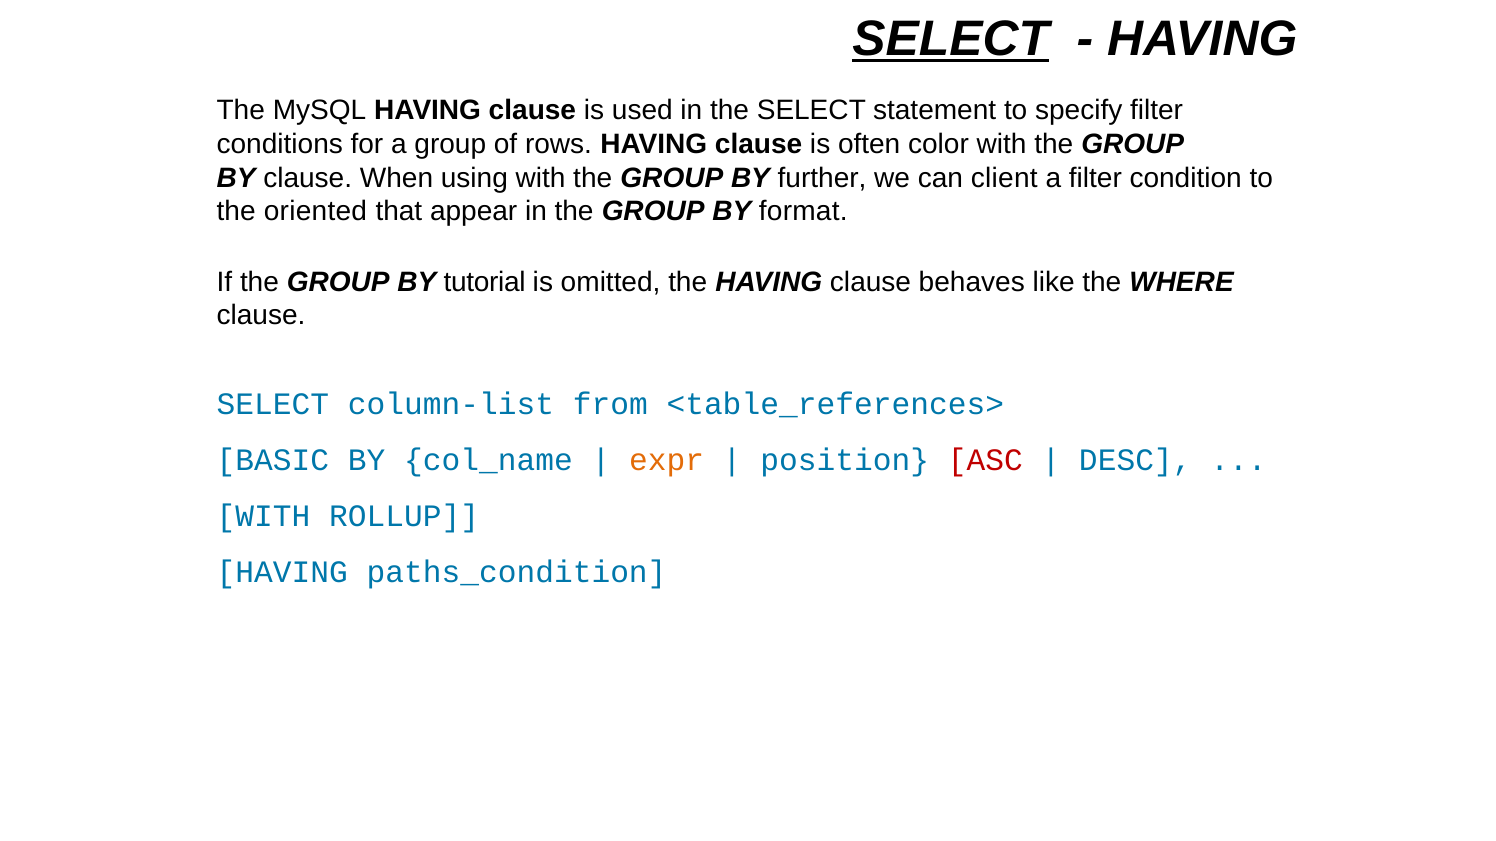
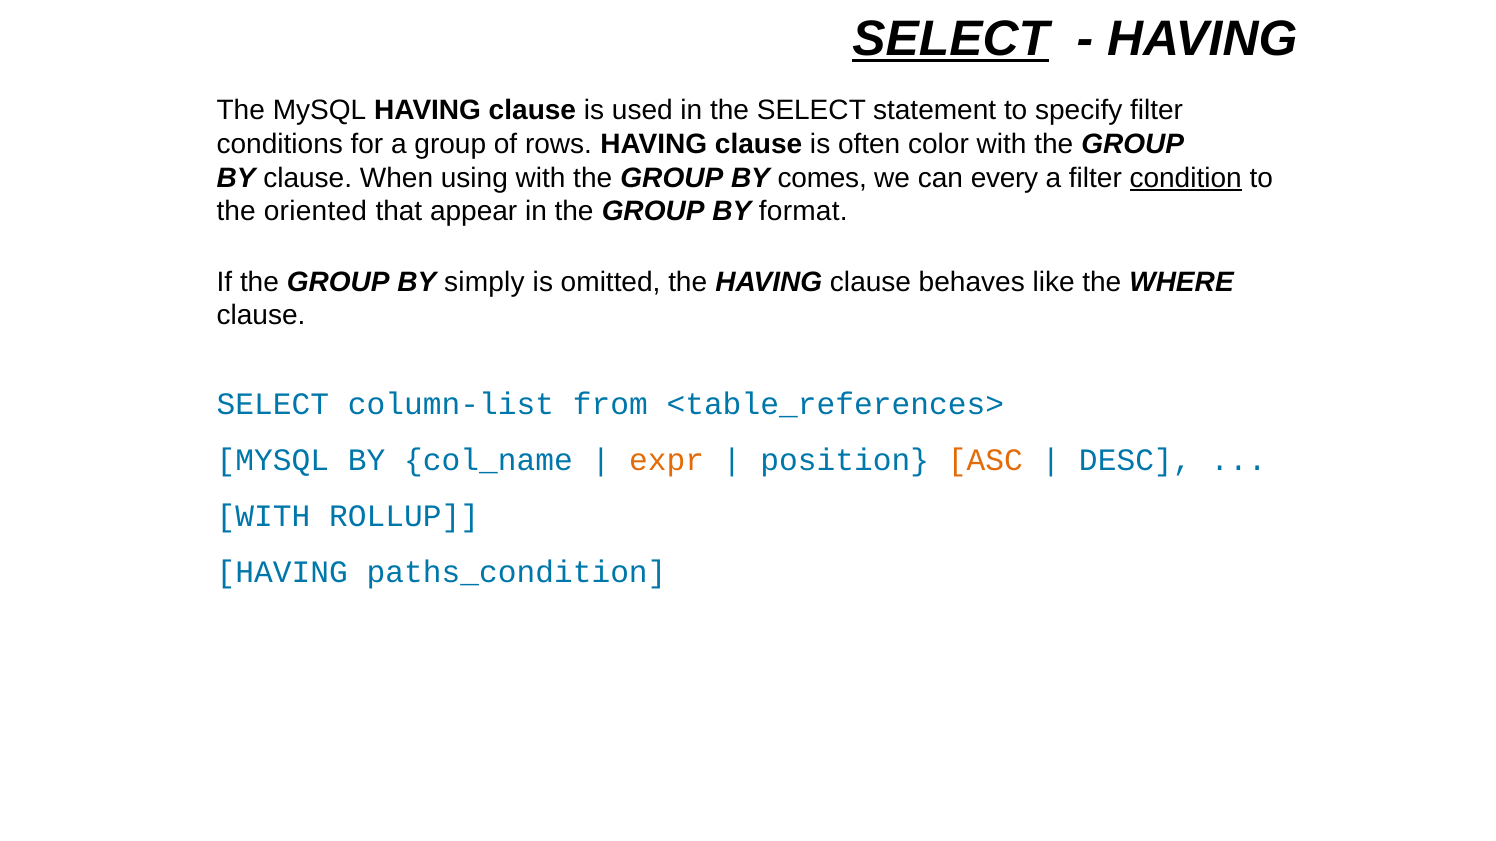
further: further -> comes (822, 178)
client: client -> every (1005, 178)
condition underline: none -> present (1186, 178)
tutorial: tutorial -> simply (484, 282)
BASIC: BASIC -> MYSQL (273, 461)
ASC colour: red -> orange (985, 461)
